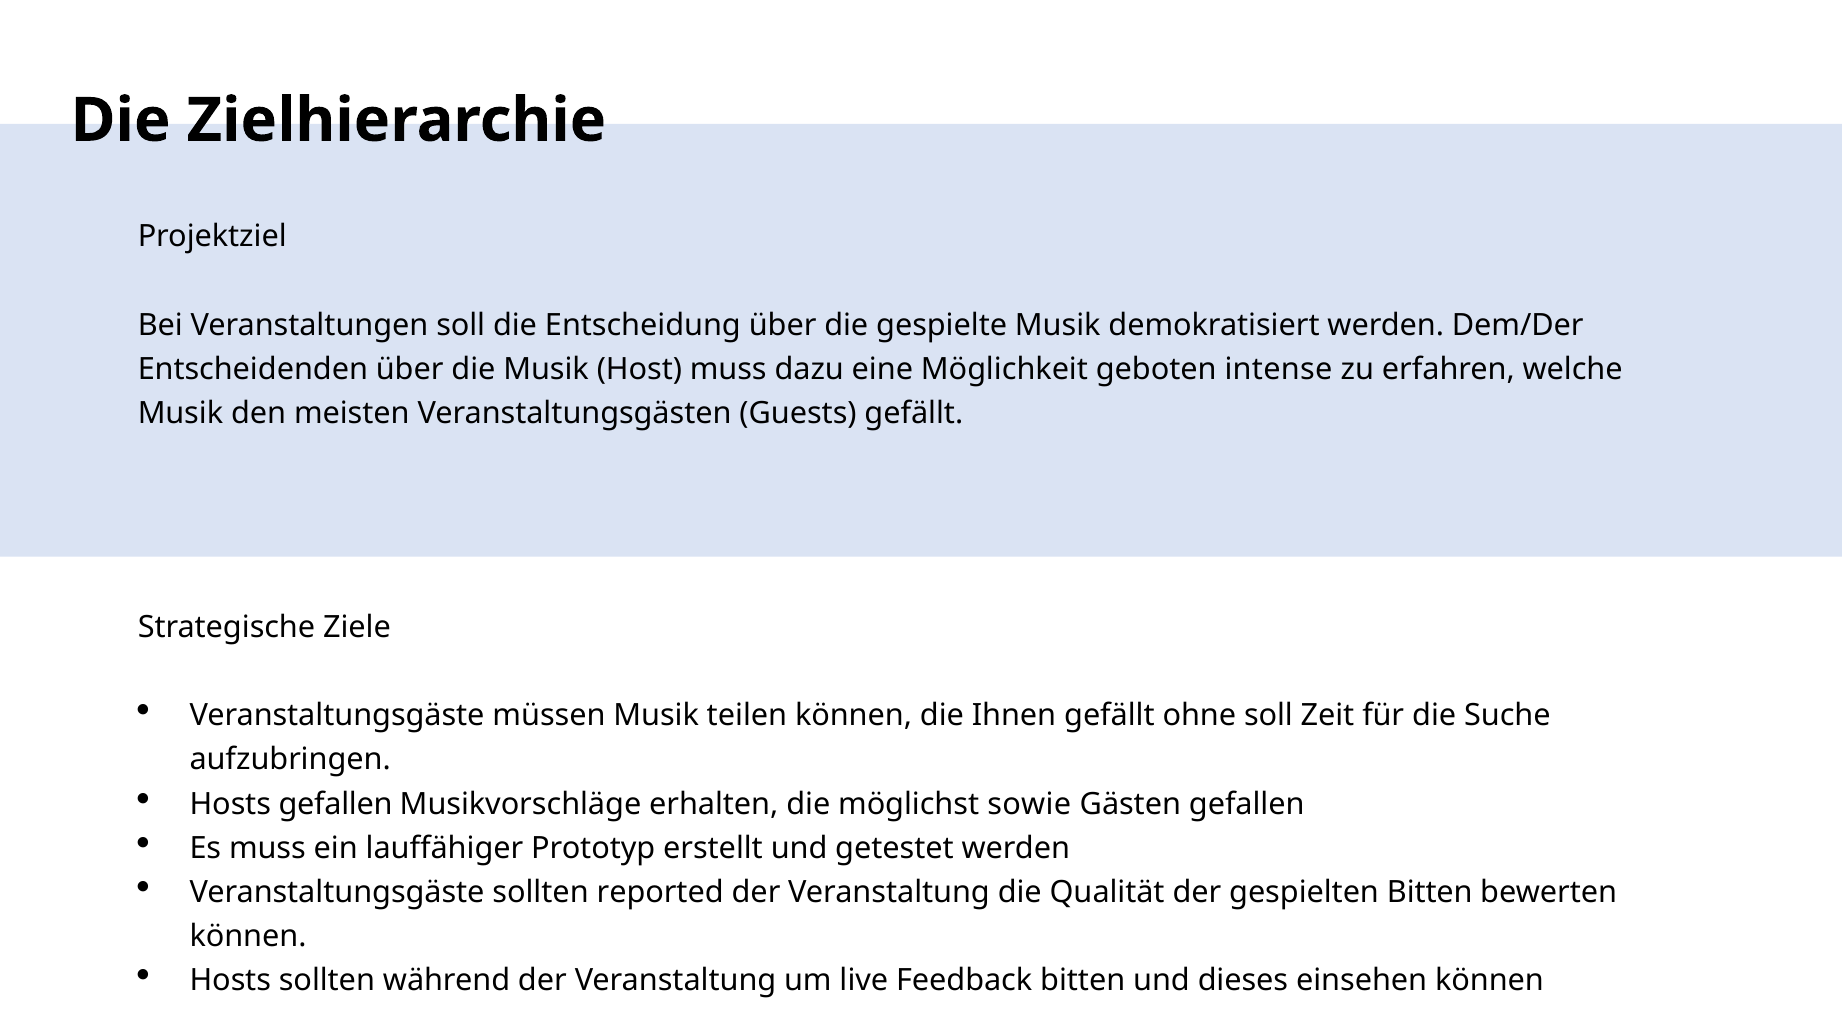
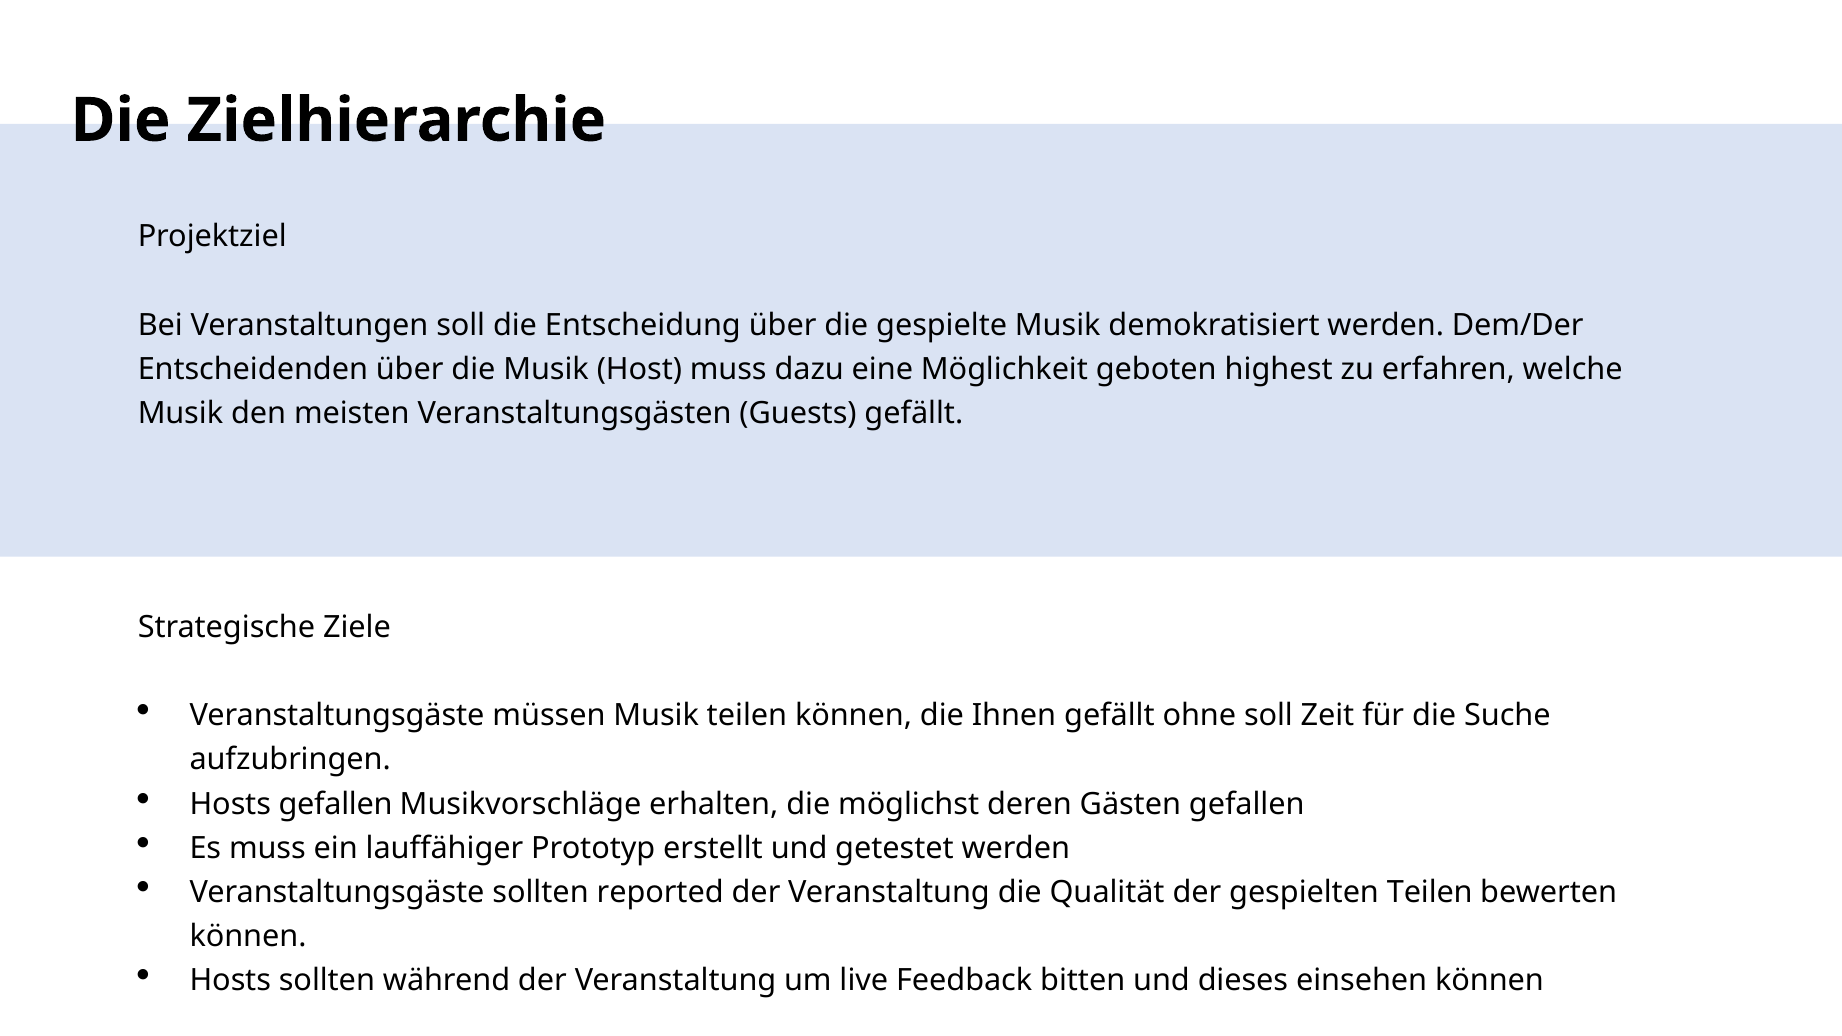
intense: intense -> highest (1279, 369)
sowie: sowie -> deren (1029, 804)
gespielten Bitten: Bitten -> Teilen (1430, 892)
